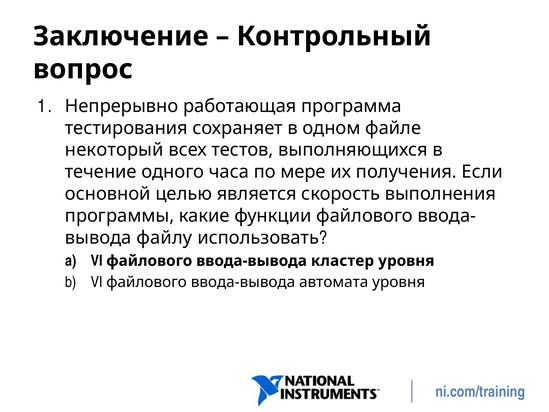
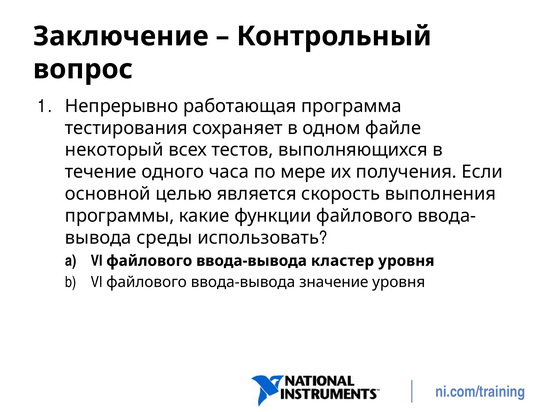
файлу: файлу -> среды (164, 238)
автомата: автомата -> значение (334, 282)
